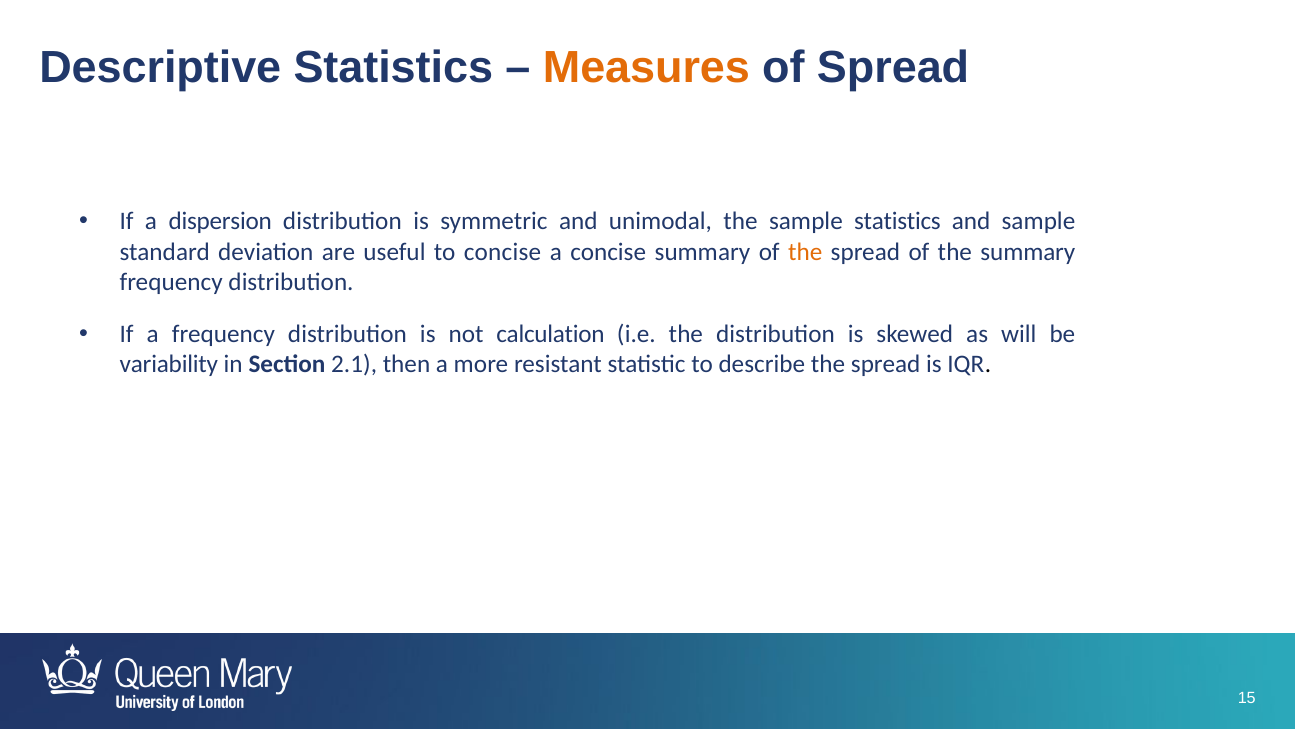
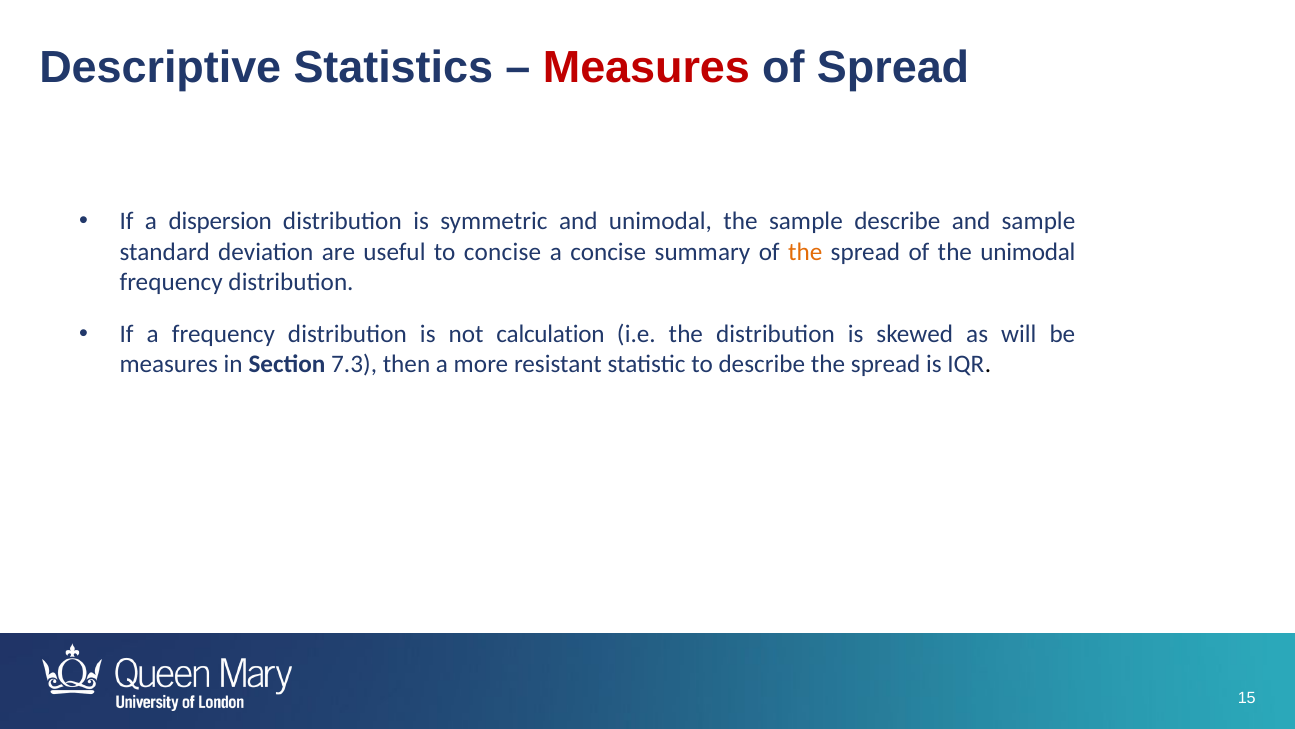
Measures colour: orange -> red (646, 68)
sample statistics: statistics -> describe (897, 221)
the summary: summary -> unimodal (1028, 252)
variability: variability -> measures (169, 364)
2.1: 2.1 -> 7.3 (354, 364)
